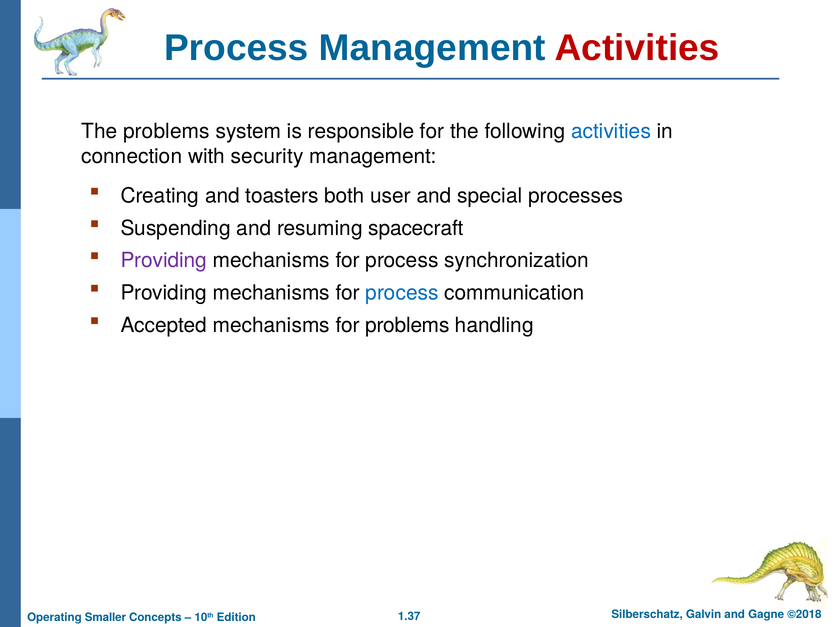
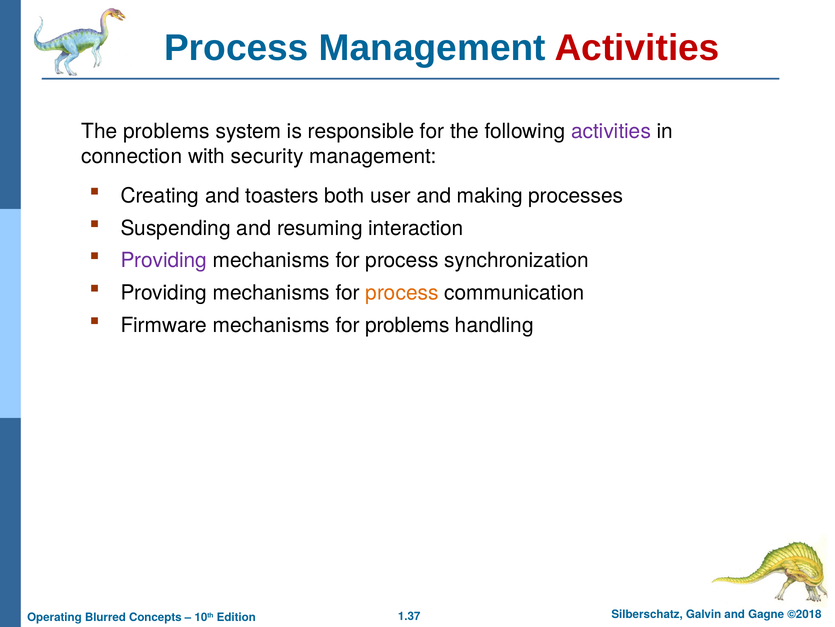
activities colour: blue -> purple (611, 131)
special: special -> making (490, 195)
spacecraft: spacecraft -> interaction (416, 228)
process colour: blue -> orange (402, 293)
Accepted: Accepted -> Firmware (164, 325)
Smaller: Smaller -> Blurred (105, 617)
